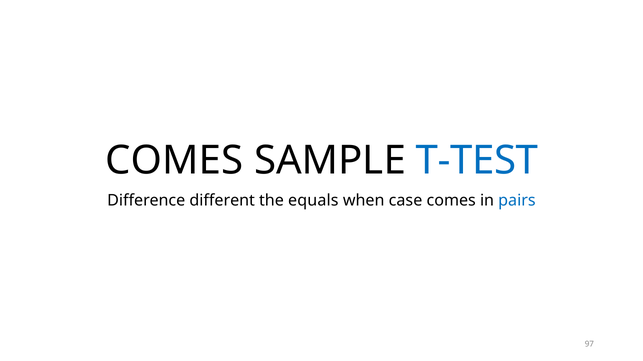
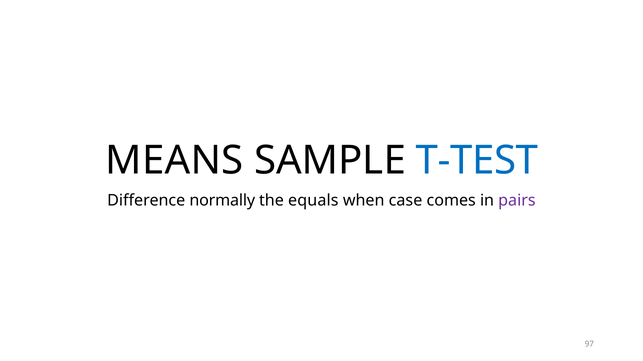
COMES: COMES -> MEANS (174, 161)
different: different -> normally (222, 201)
pairs colour: blue -> purple (517, 201)
